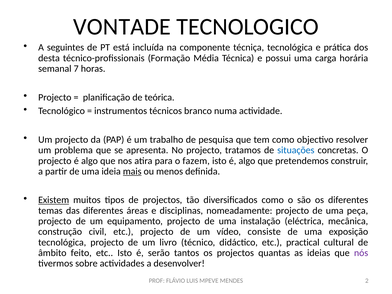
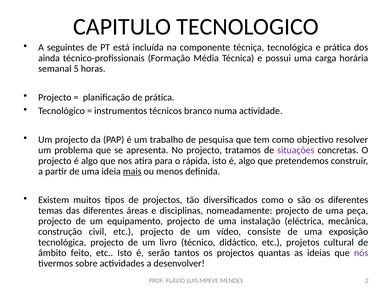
VONTADE: VONTADE -> CAPITULO (122, 27)
desta: desta -> ainda (49, 58)
7: 7 -> 5 (76, 69)
de teórica: teórica -> prática (159, 97)
situações colour: blue -> purple (296, 150)
fazem: fazem -> rápida (196, 161)
Existem underline: present -> none (54, 200)
practical: practical -> projetos (303, 242)
